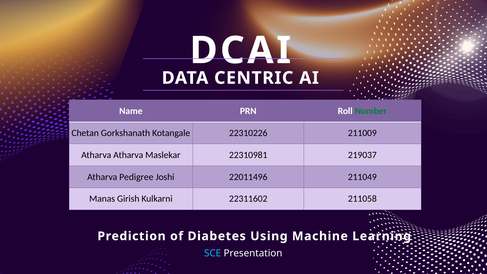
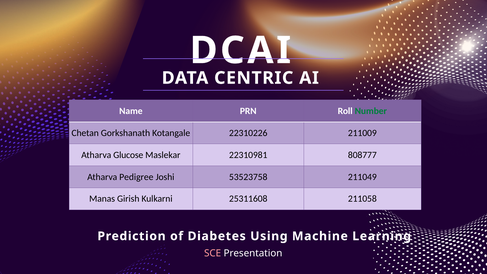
Atharva Atharva: Atharva -> Glucose (128, 155)
219037: 219037 -> 808777 (362, 155)
22011496: 22011496 -> 53523758 (248, 177)
22311602: 22311602 -> 25311608 (248, 199)
SCE colour: light blue -> pink (213, 253)
